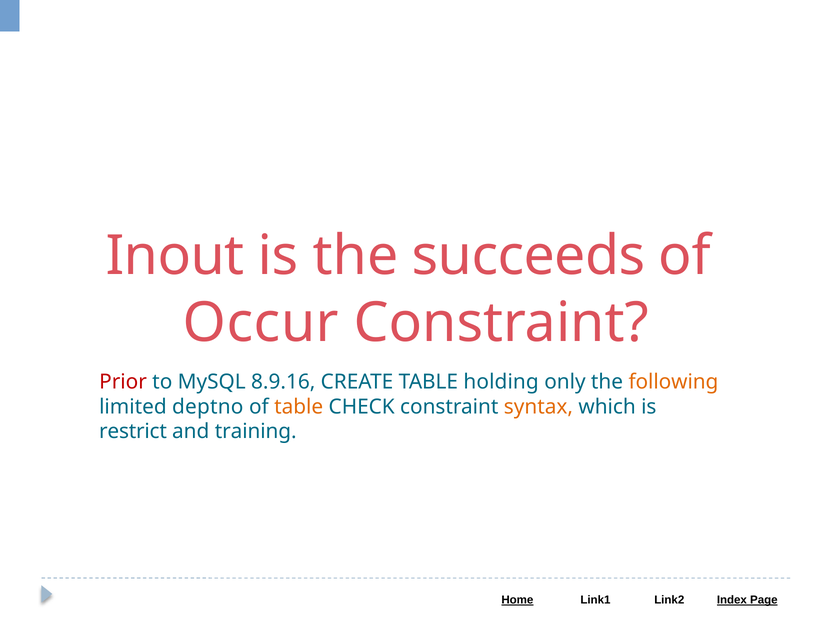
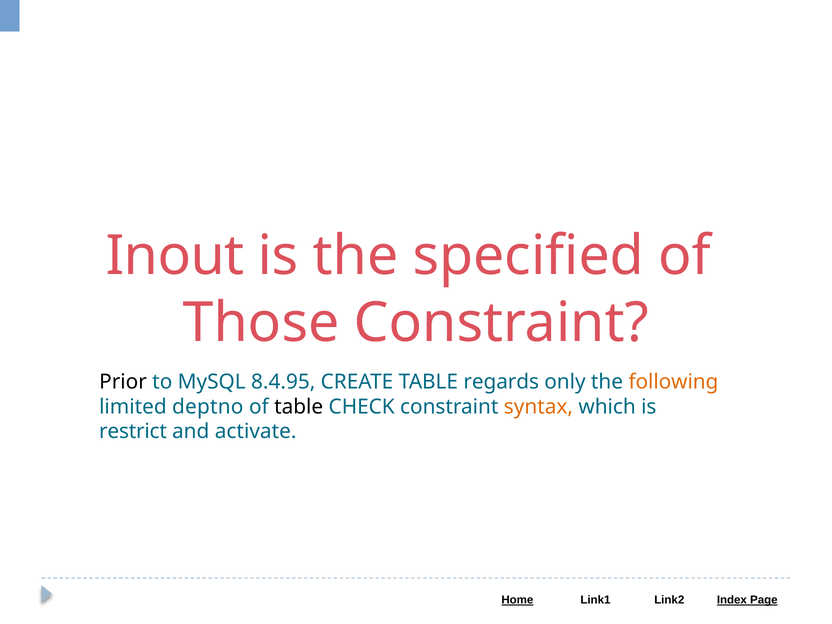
succeeds: succeeds -> specified (528, 256)
Occur: Occur -> Those (261, 323)
Prior colour: red -> black (123, 382)
8.9.16: 8.9.16 -> 8.4.95 (283, 382)
holding: holding -> regards (501, 382)
table colour: orange -> black (299, 407)
training: training -> activate (256, 432)
